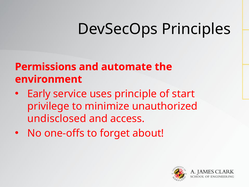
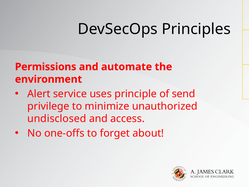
Early: Early -> Alert (39, 94)
start: start -> send (184, 94)
